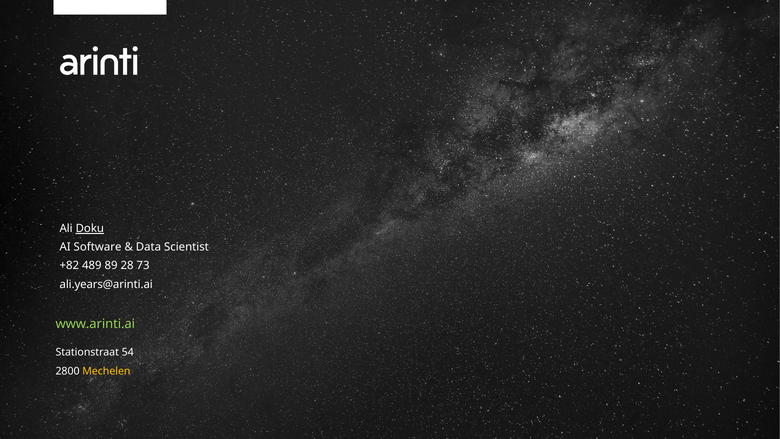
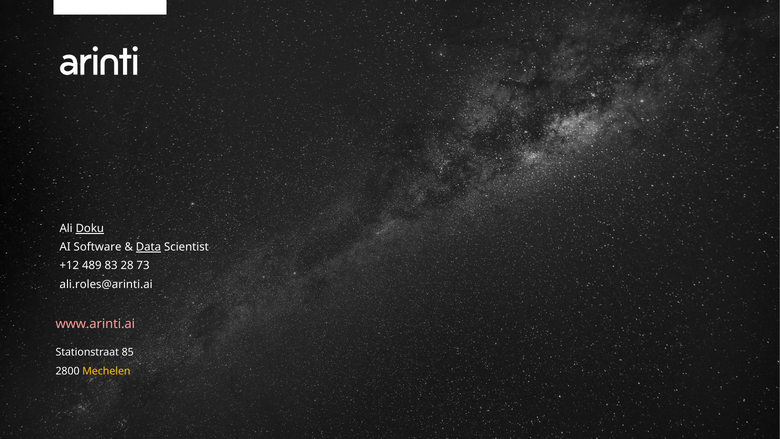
Data underline: none -> present (148, 247)
+82: +82 -> +12 (69, 266)
89: 89 -> 83 (111, 266)
ali.years@arinti.ai: ali.years@arinti.ai -> ali.roles@arinti.ai (106, 284)
www.arinti.ai colour: light green -> pink (95, 324)
54: 54 -> 85 (128, 352)
